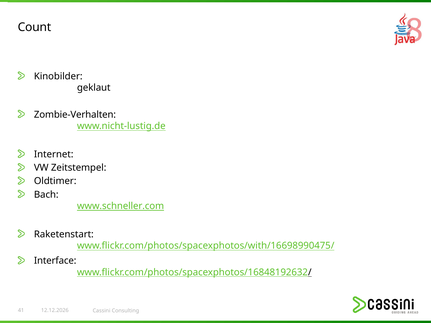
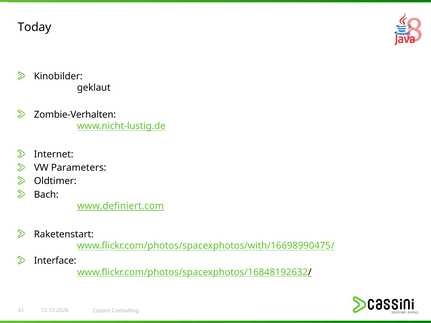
Count: Count -> Today (34, 27)
Zeitstempel: Zeitstempel -> Parameters (79, 168)
www.schneller.com: www.schneller.com -> www.definiert.com (121, 206)
